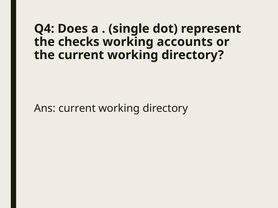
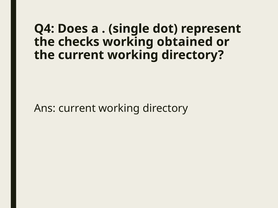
accounts: accounts -> obtained (185, 42)
